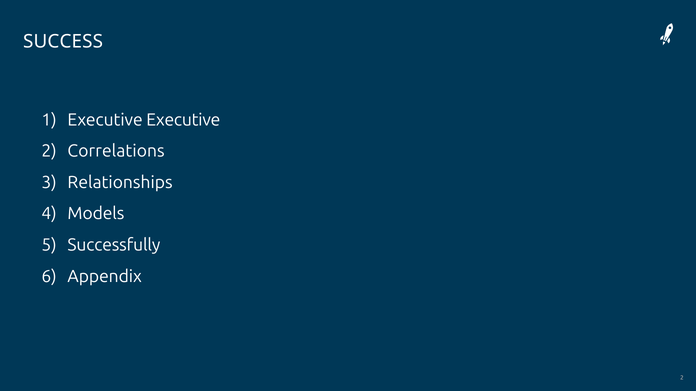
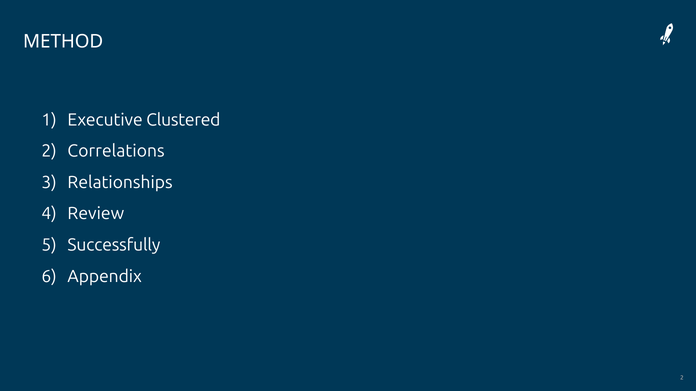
SUCCESS: SUCCESS -> METHOD (63, 41)
Executive Executive: Executive -> Clustered (183, 120)
Models: Models -> Review (96, 214)
